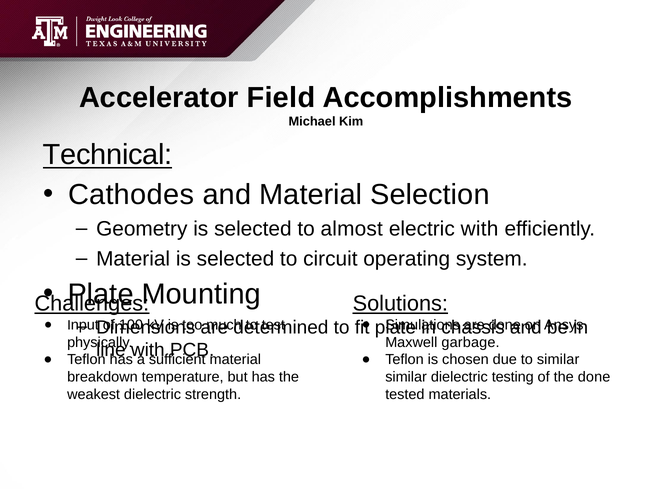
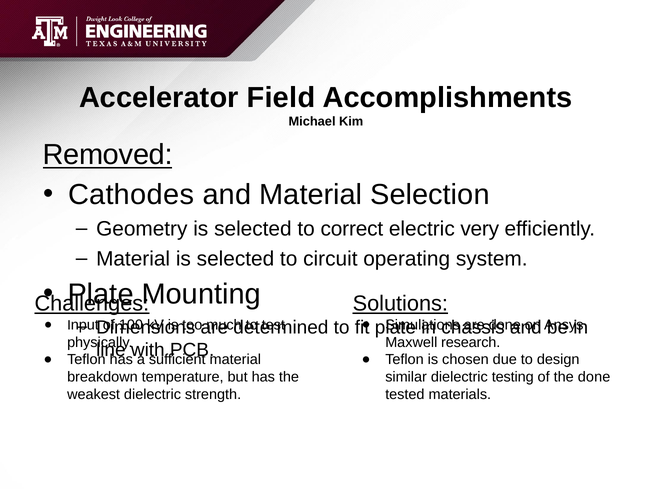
Technical: Technical -> Removed (108, 155)
almost: almost -> correct (352, 229)
electric with: with -> very (480, 229)
garbage: garbage -> research (471, 342)
to similar: similar -> design (558, 360)
